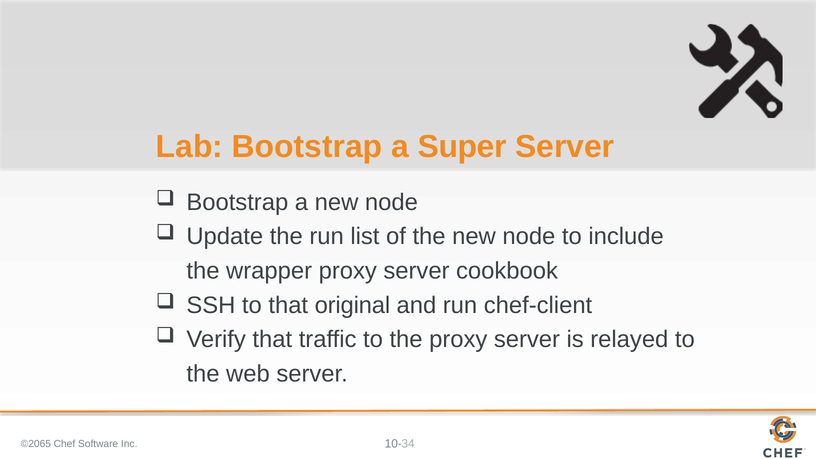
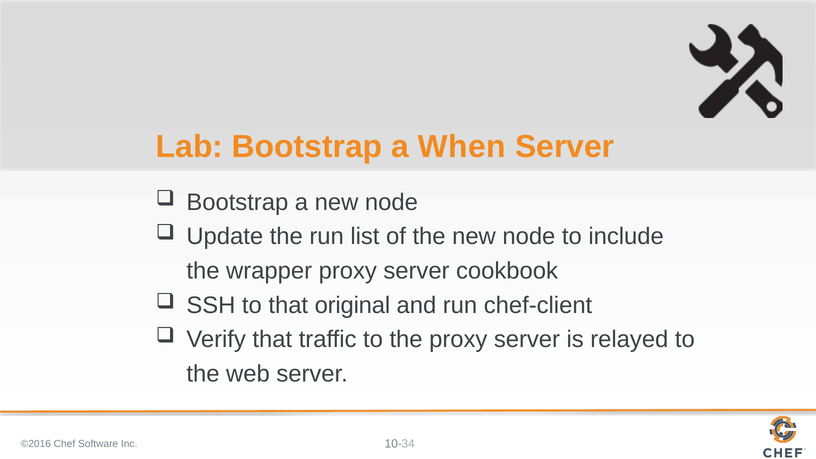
Super: Super -> When (462, 147)
©2065: ©2065 -> ©2016 (36, 444)
